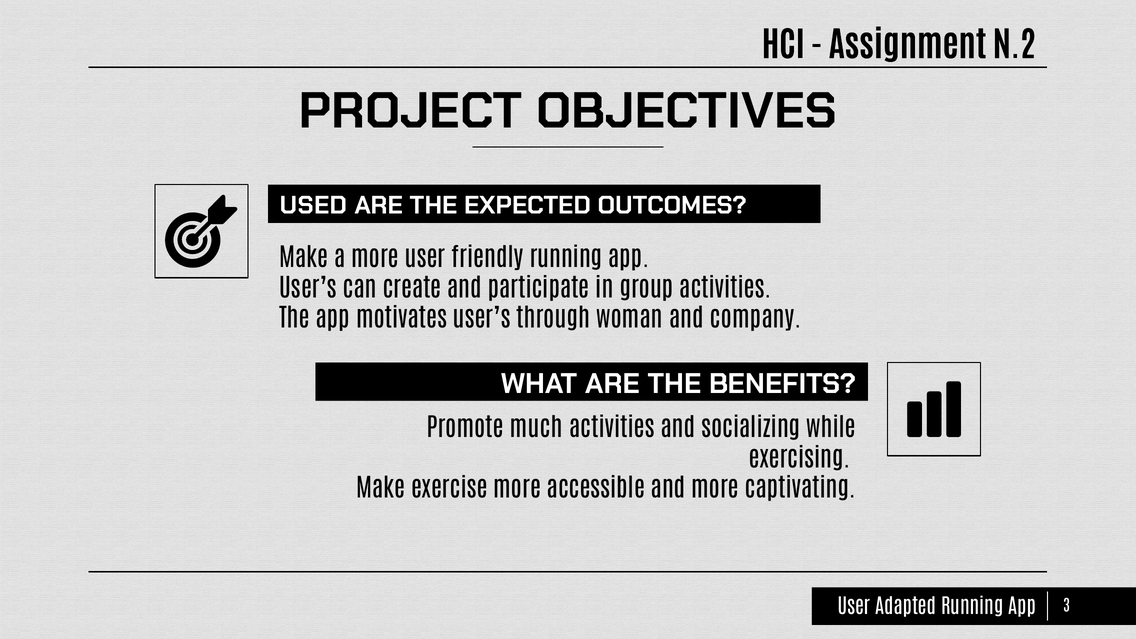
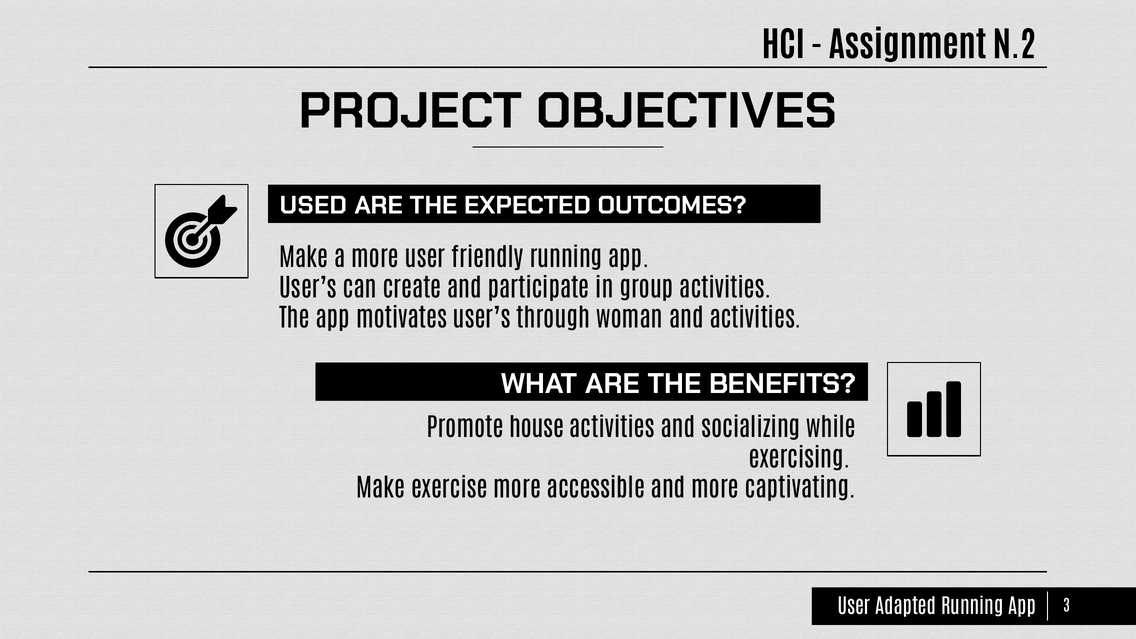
and company: company -> activities (756, 320)
much: much -> house (537, 429)
